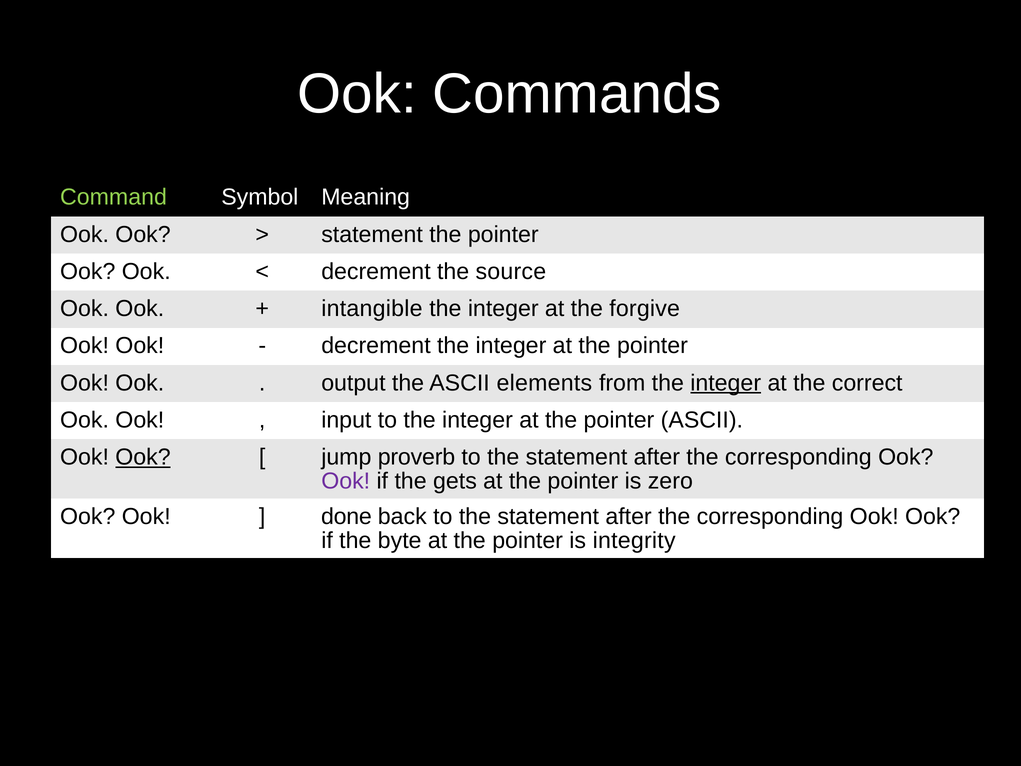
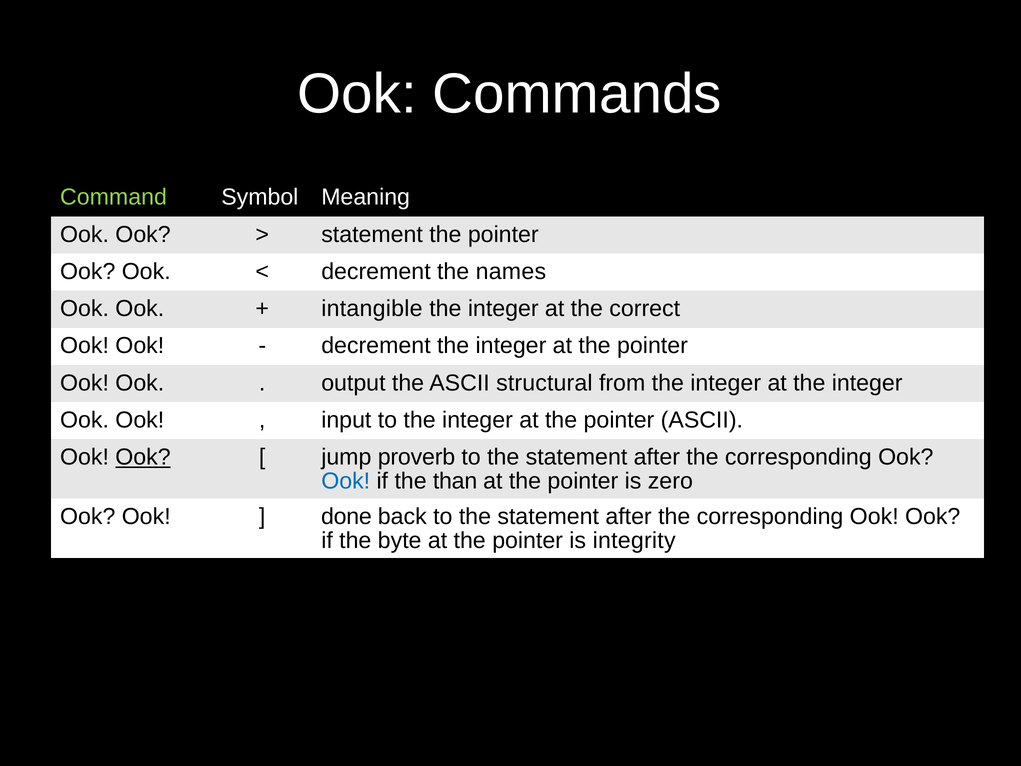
source: source -> names (511, 272)
forgive: forgive -> correct (645, 309)
elements: elements -> structural (544, 383)
integer underline: present -> none (726, 383)
at the correct: correct -> integer (867, 383)
Ook colour: purple -> blue (346, 481)
gets: gets -> than (455, 481)
